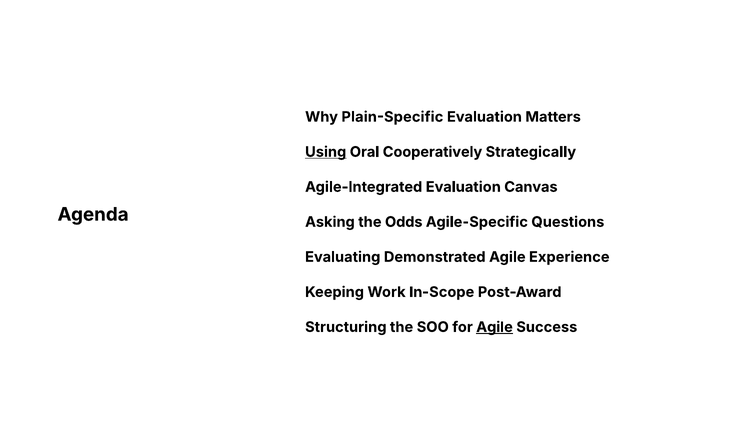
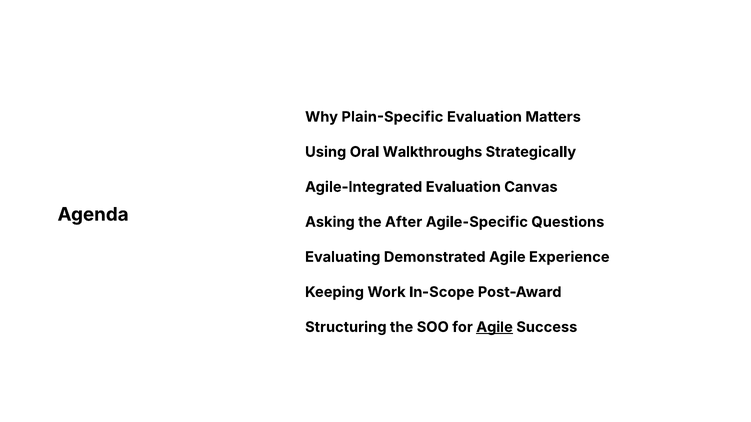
Using underline: present -> none (326, 152)
Cooperatively: Cooperatively -> Walkthroughs (433, 152)
Odds: Odds -> After (404, 222)
